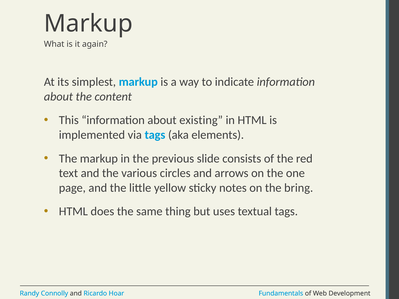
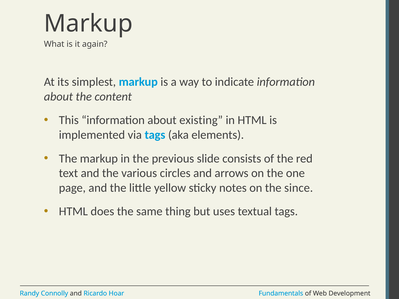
bring: bring -> since (299, 188)
